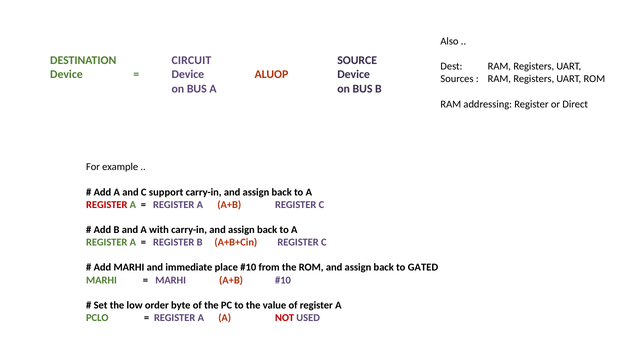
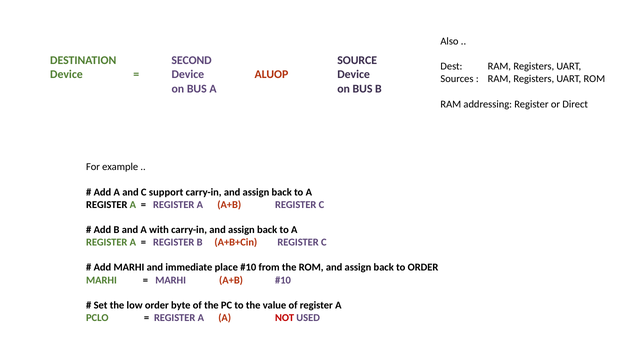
CIRCUIT: CIRCUIT -> SECOND (192, 60)
REGISTER colour: red -> black (107, 205)
to GATED: GATED -> ORDER (423, 268)
